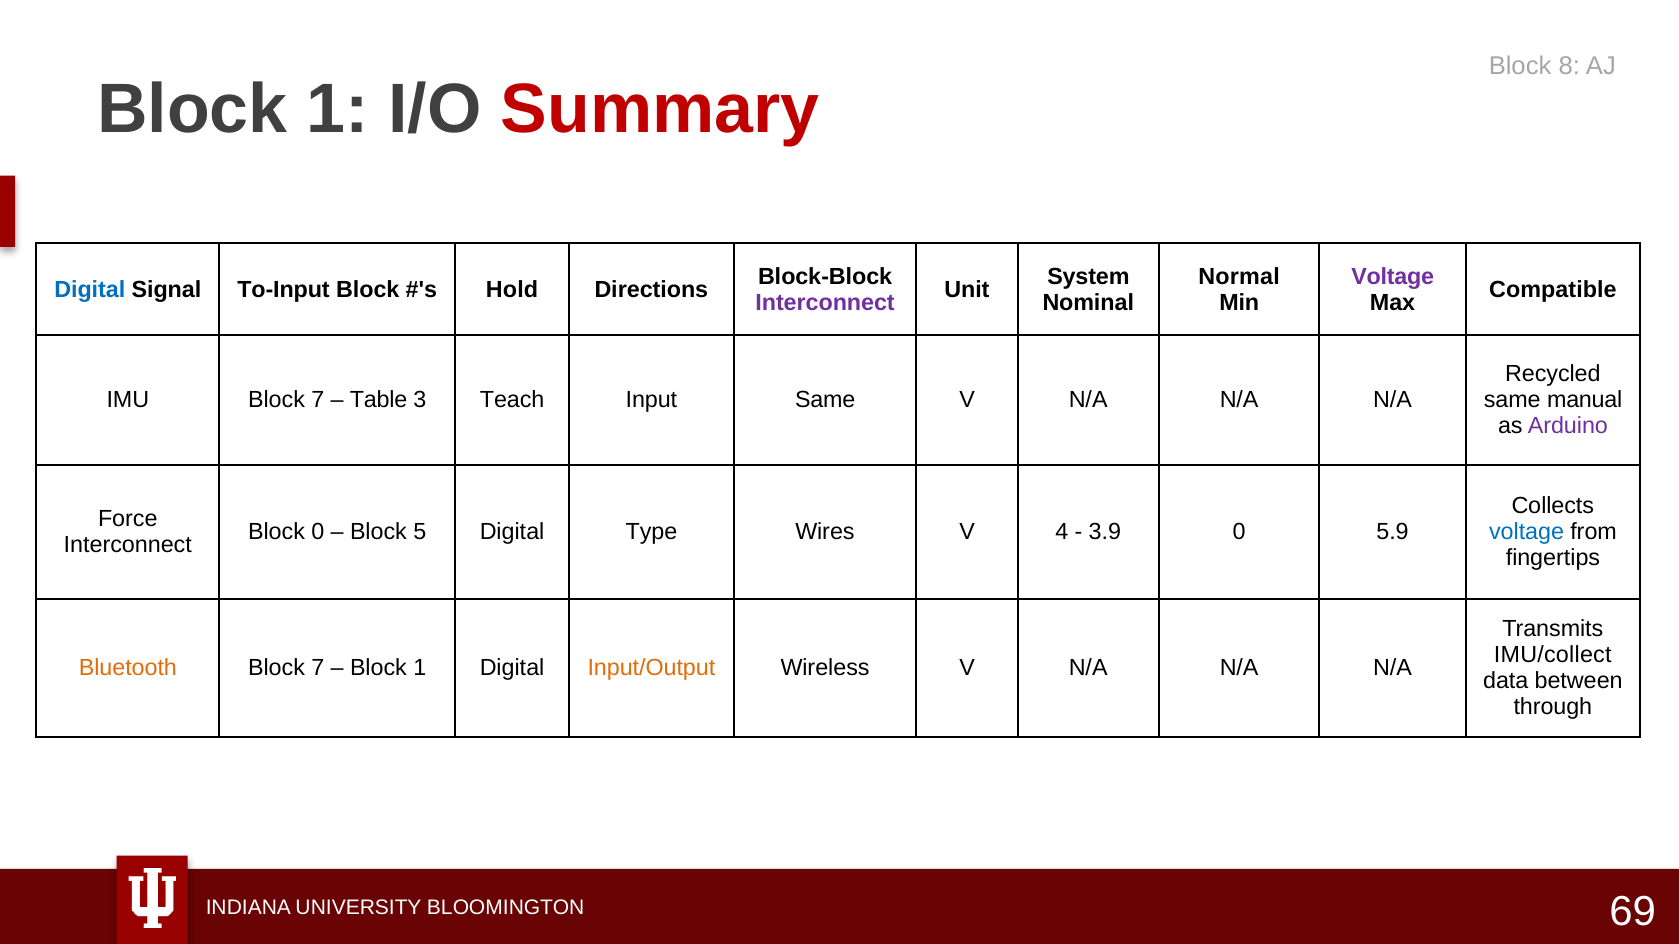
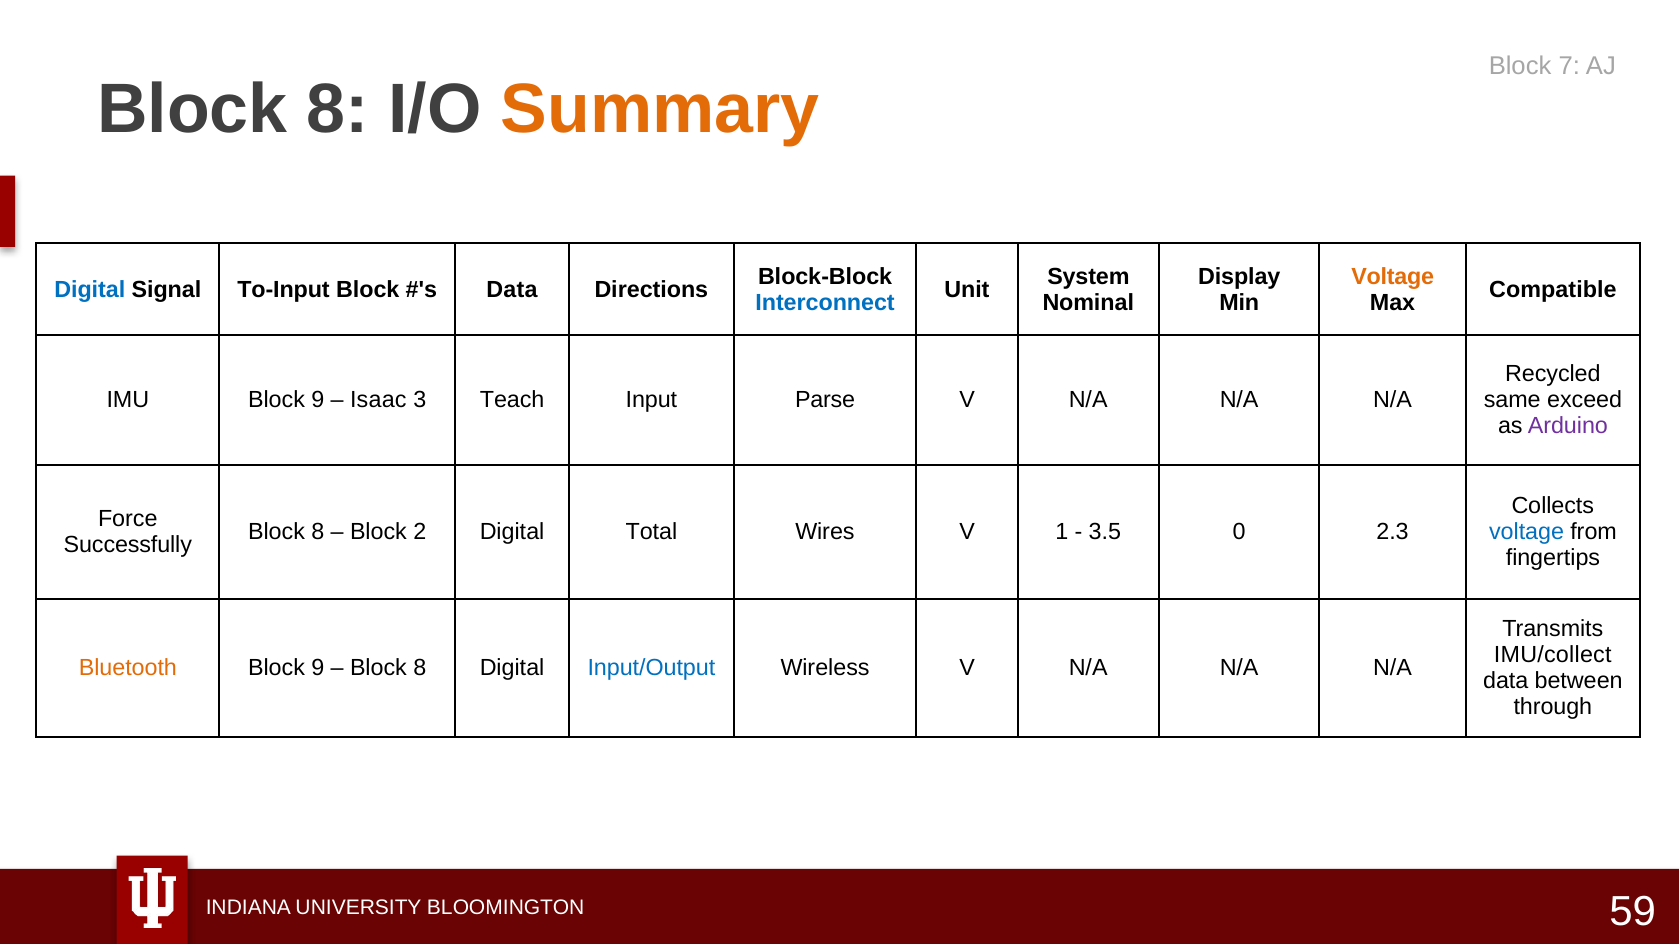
8: 8 -> 7 (1569, 66)
1: 1 -> 8 (338, 110)
Summary colour: red -> orange (660, 110)
Normal: Normal -> Display (1239, 277)
Voltage colour: purple -> orange (1393, 277)
Hold: Hold -> Data (512, 290)
Interconnect colour: purple -> blue (825, 303)
IMU Block 7: 7 -> 9 (318, 400)
Table: Table -> Isaac (378, 400)
Input Same: Same -> Parse (825, 400)
manual: manual -> exceed (1585, 400)
0: 0 -> 8 (318, 532)
5: 5 -> 2 (420, 532)
Type: Type -> Total (651, 532)
4: 4 -> 1 (1062, 532)
3.9: 3.9 -> 3.5 (1105, 532)
5.9: 5.9 -> 2.3 (1393, 532)
Interconnect: Interconnect -> Successfully (128, 545)
7: 7 -> 9 (318, 668)
1: 1 -> 8 (420, 668)
Input/Output colour: orange -> blue (651, 668)
69: 69 -> 59 (1633, 913)
